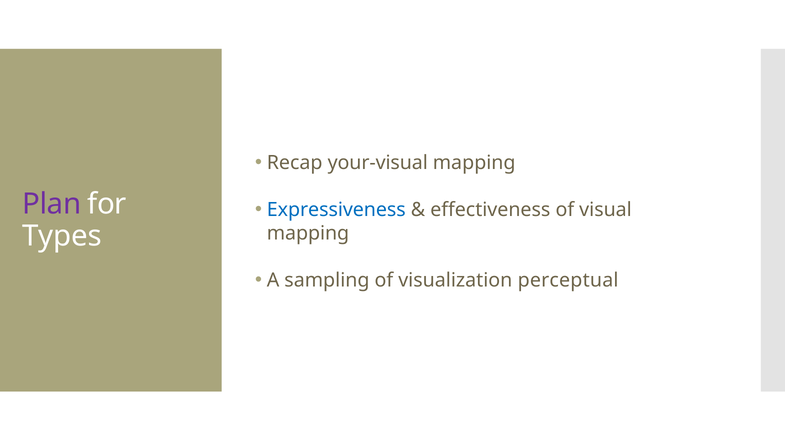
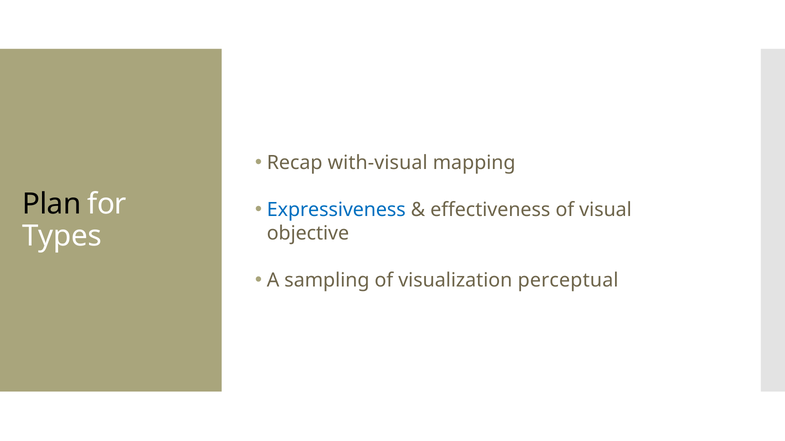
your-visual: your-visual -> with-visual (378, 163)
Plan colour: purple -> black (52, 204)
mapping: mapping -> objective (308, 234)
